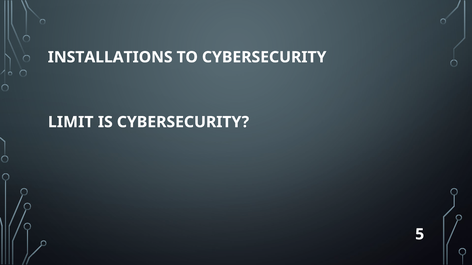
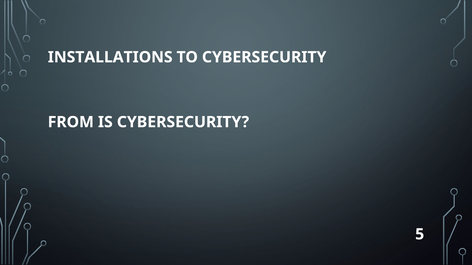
LIMIT: LIMIT -> FROM (71, 122)
